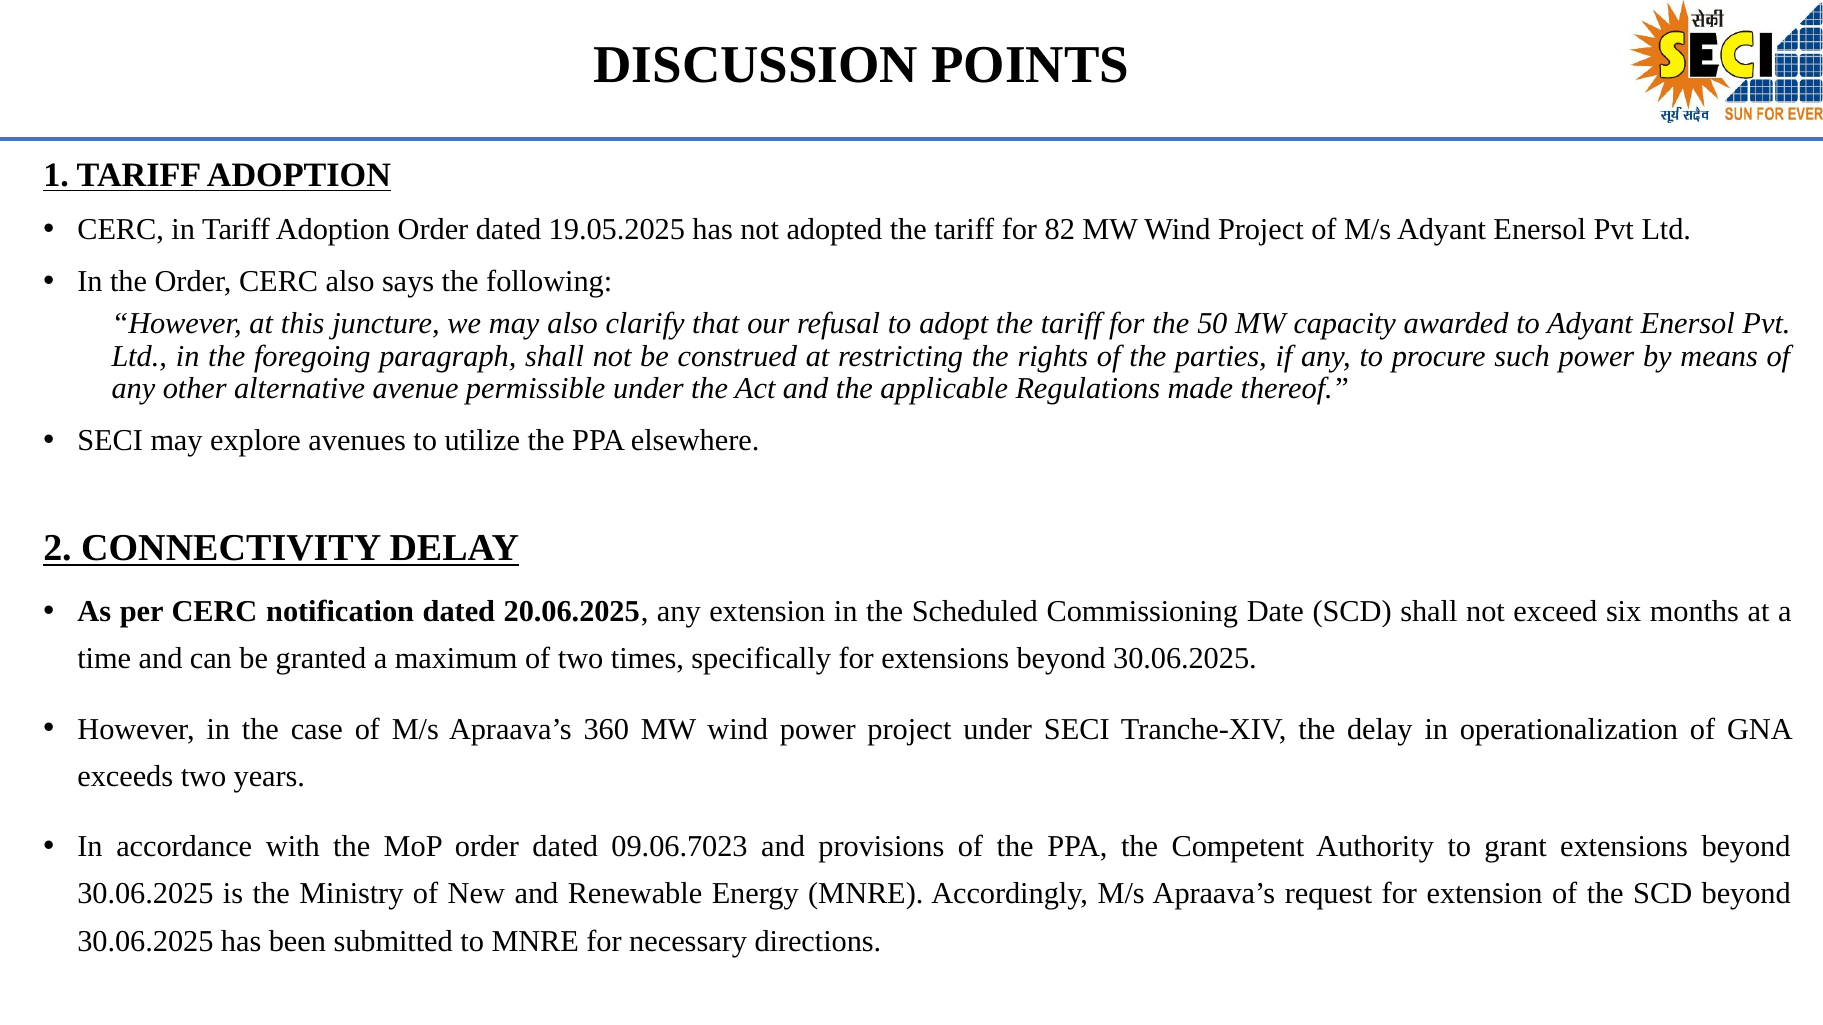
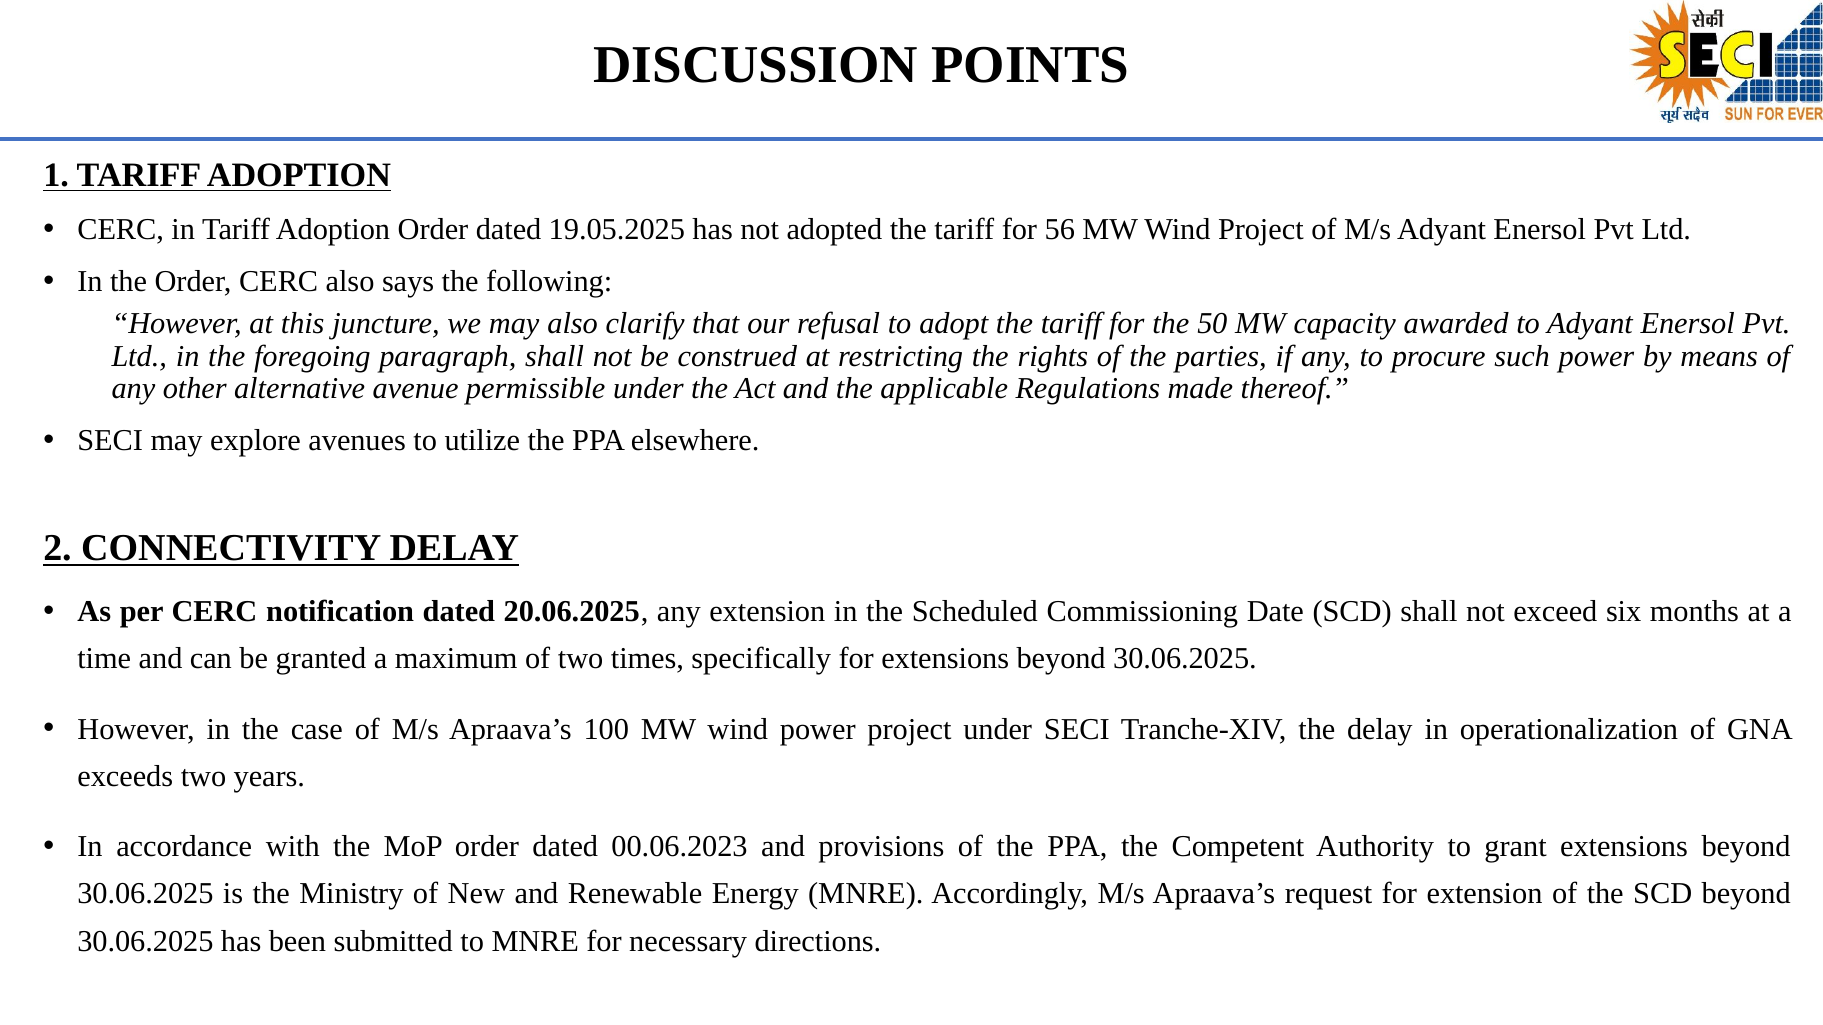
82: 82 -> 56 (1060, 229)
360: 360 -> 100 (606, 729)
09.06.7023: 09.06.7023 -> 00.06.2023 (680, 847)
